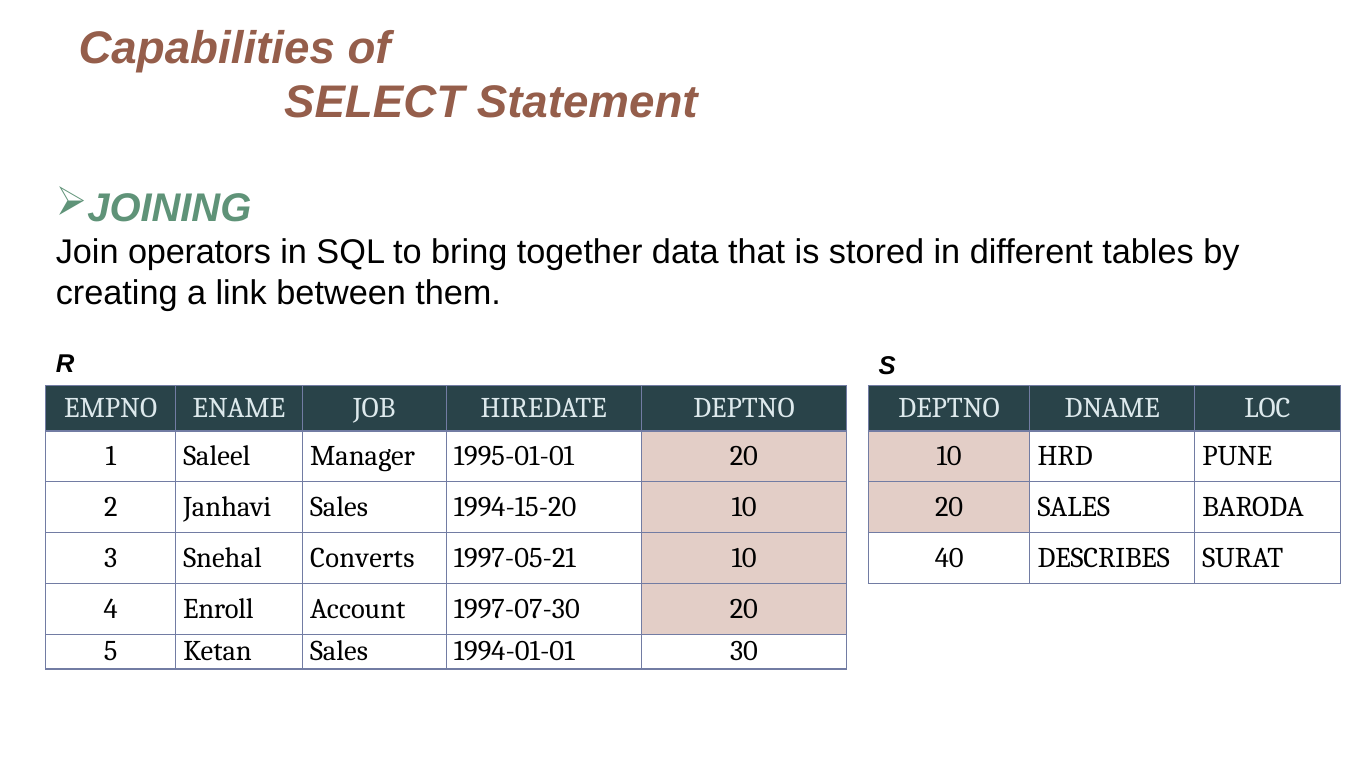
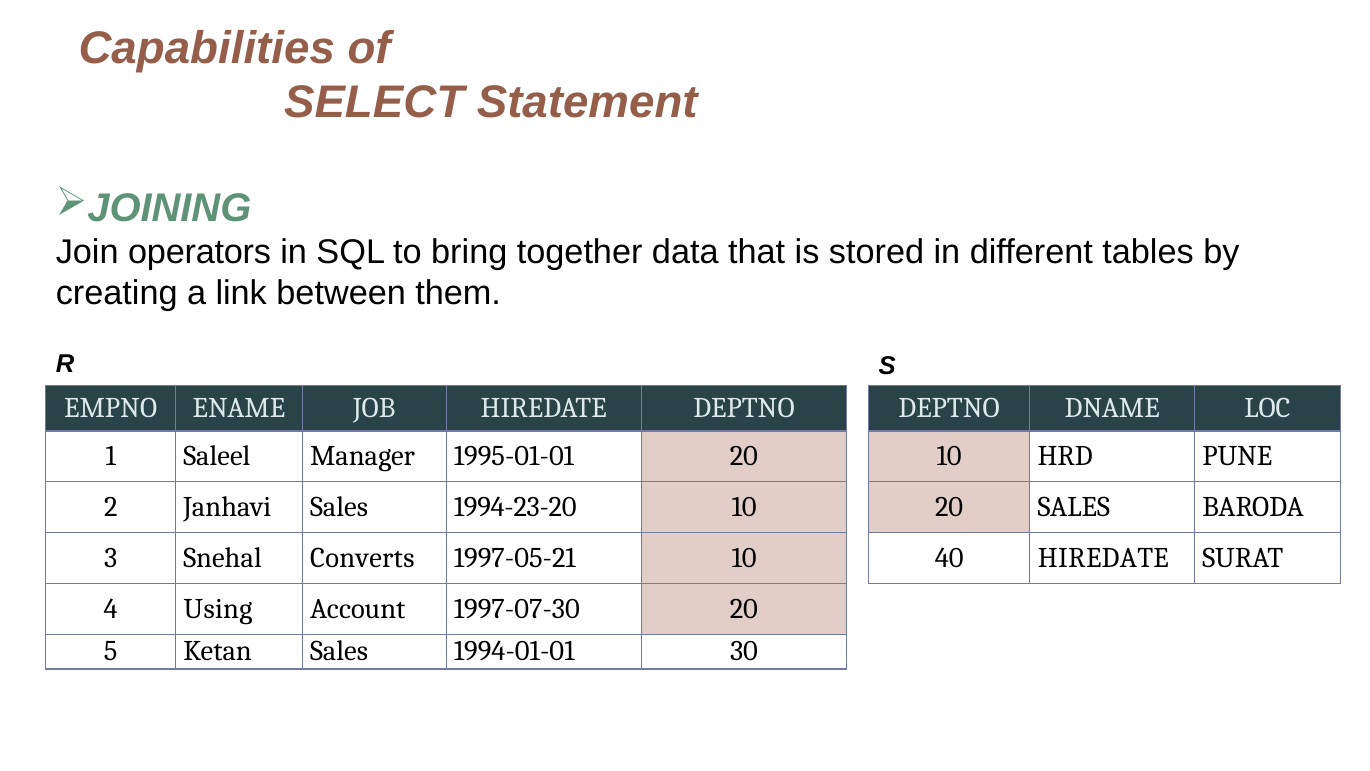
1994-15-20: 1994-15-20 -> 1994-23-20 (515, 507)
40 DESCRIBES: DESCRIBES -> HIREDATE (1103, 558)
Enroll: Enroll -> Using (218, 609)
